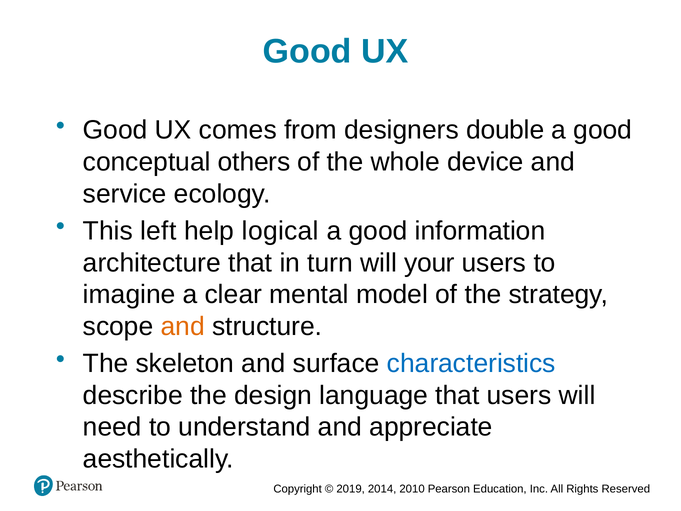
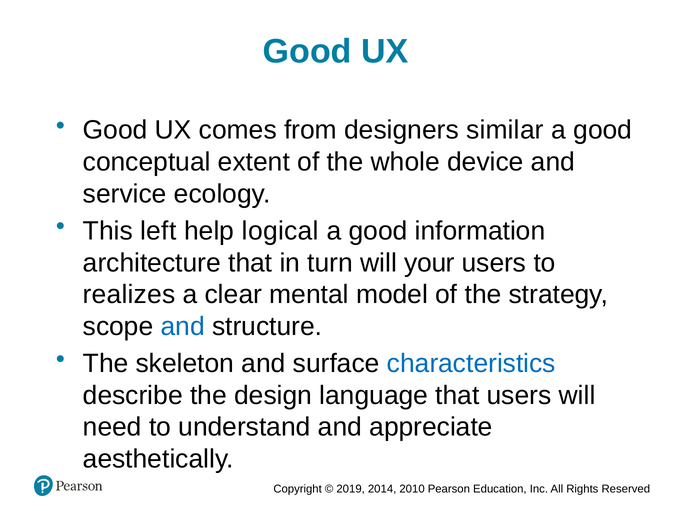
double: double -> similar (505, 130)
others: others -> extent (254, 162)
imagine: imagine -> realizes (129, 294)
and colour: orange -> blue (183, 326)
